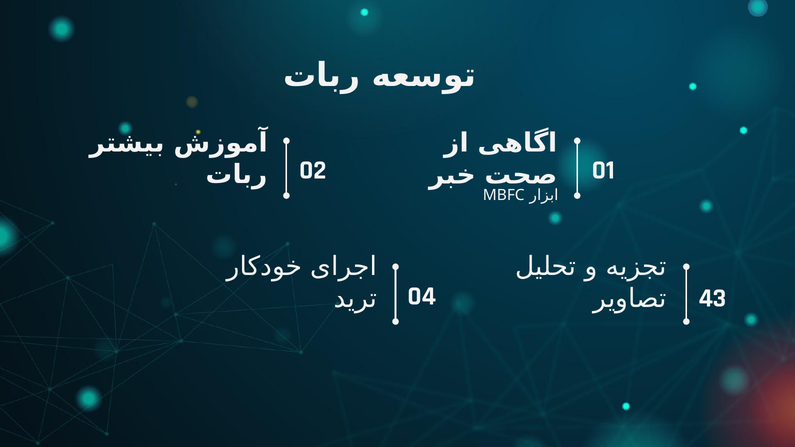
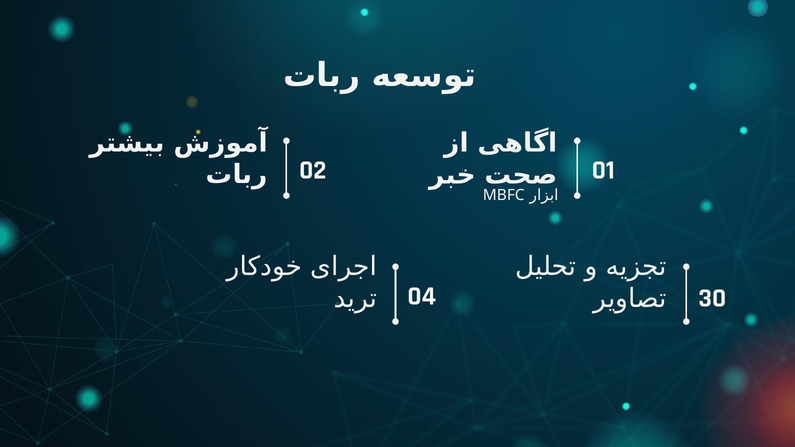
43: 43 -> 30 (712, 298)
